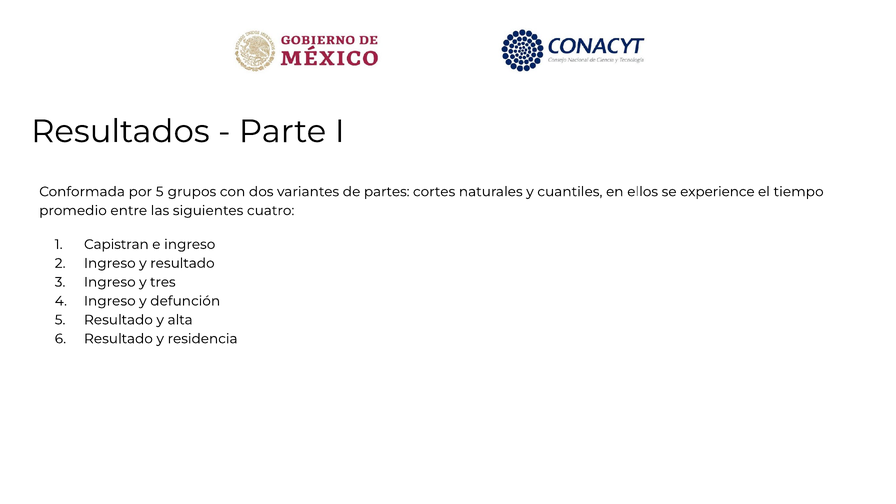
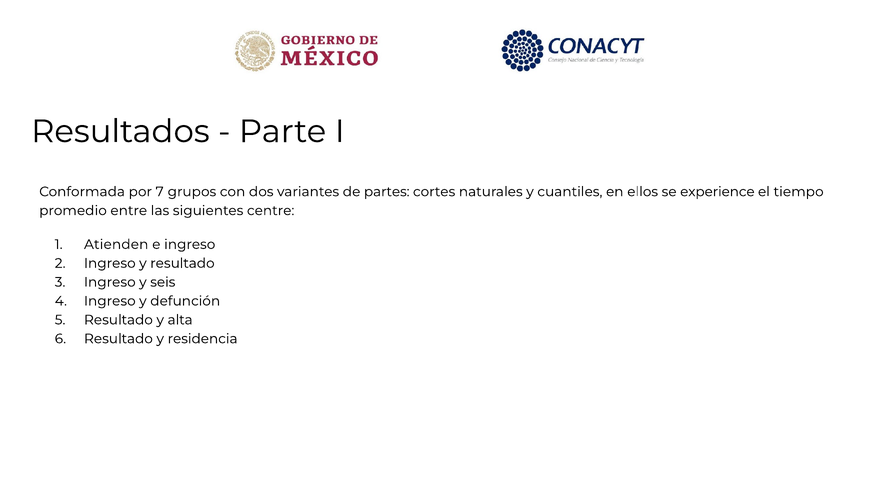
por 5: 5 -> 7 (160, 192)
cuatro: cuatro -> centre (271, 211)
Capistran: Capistran -> Atienden (116, 244)
tres: tres -> seis (163, 282)
